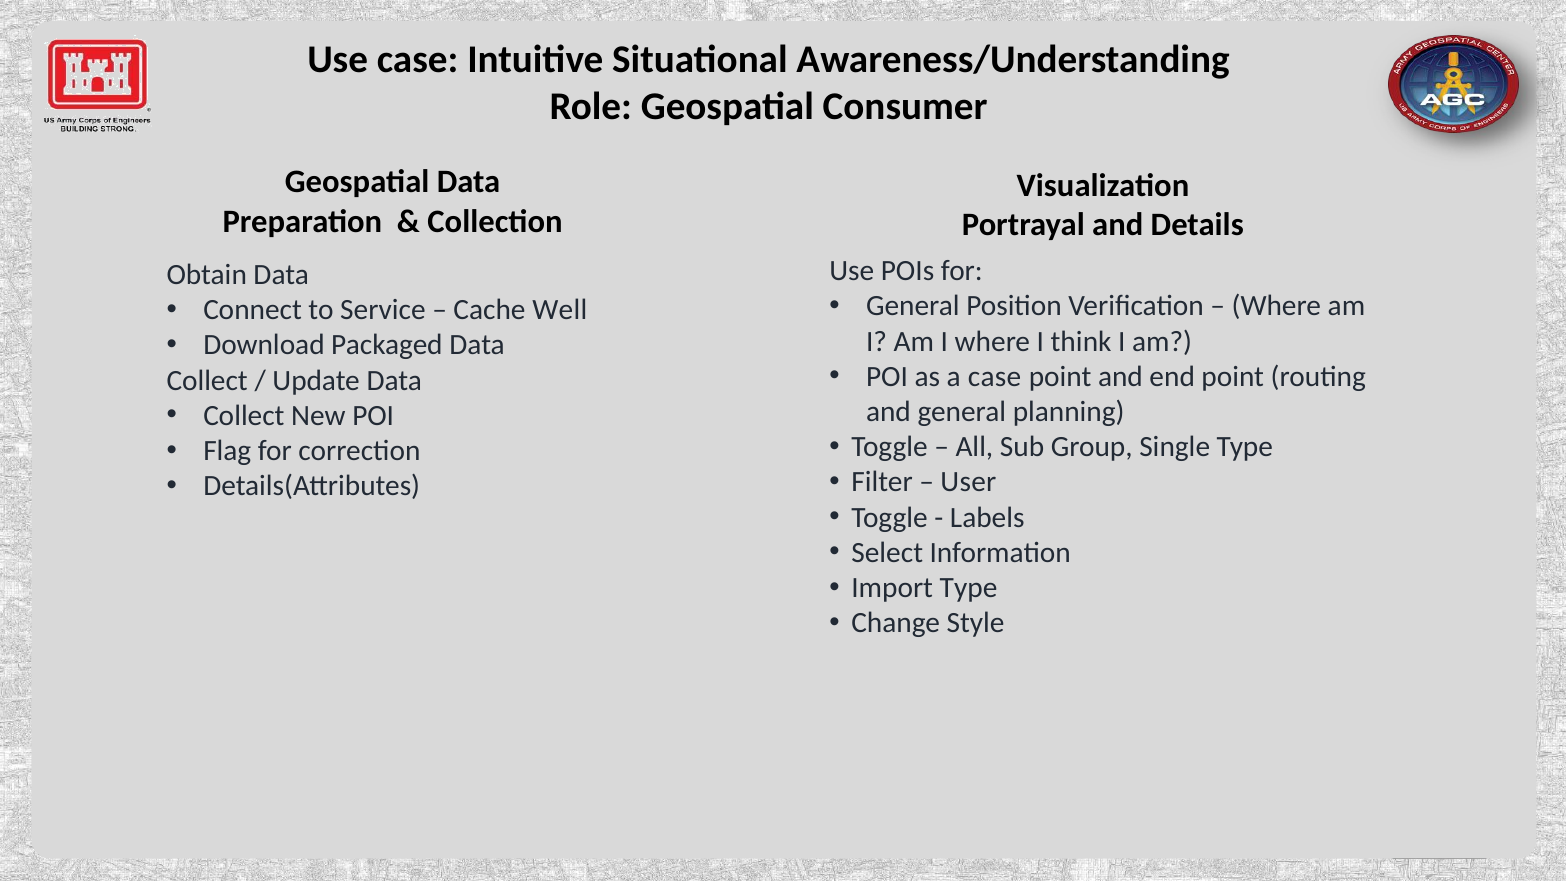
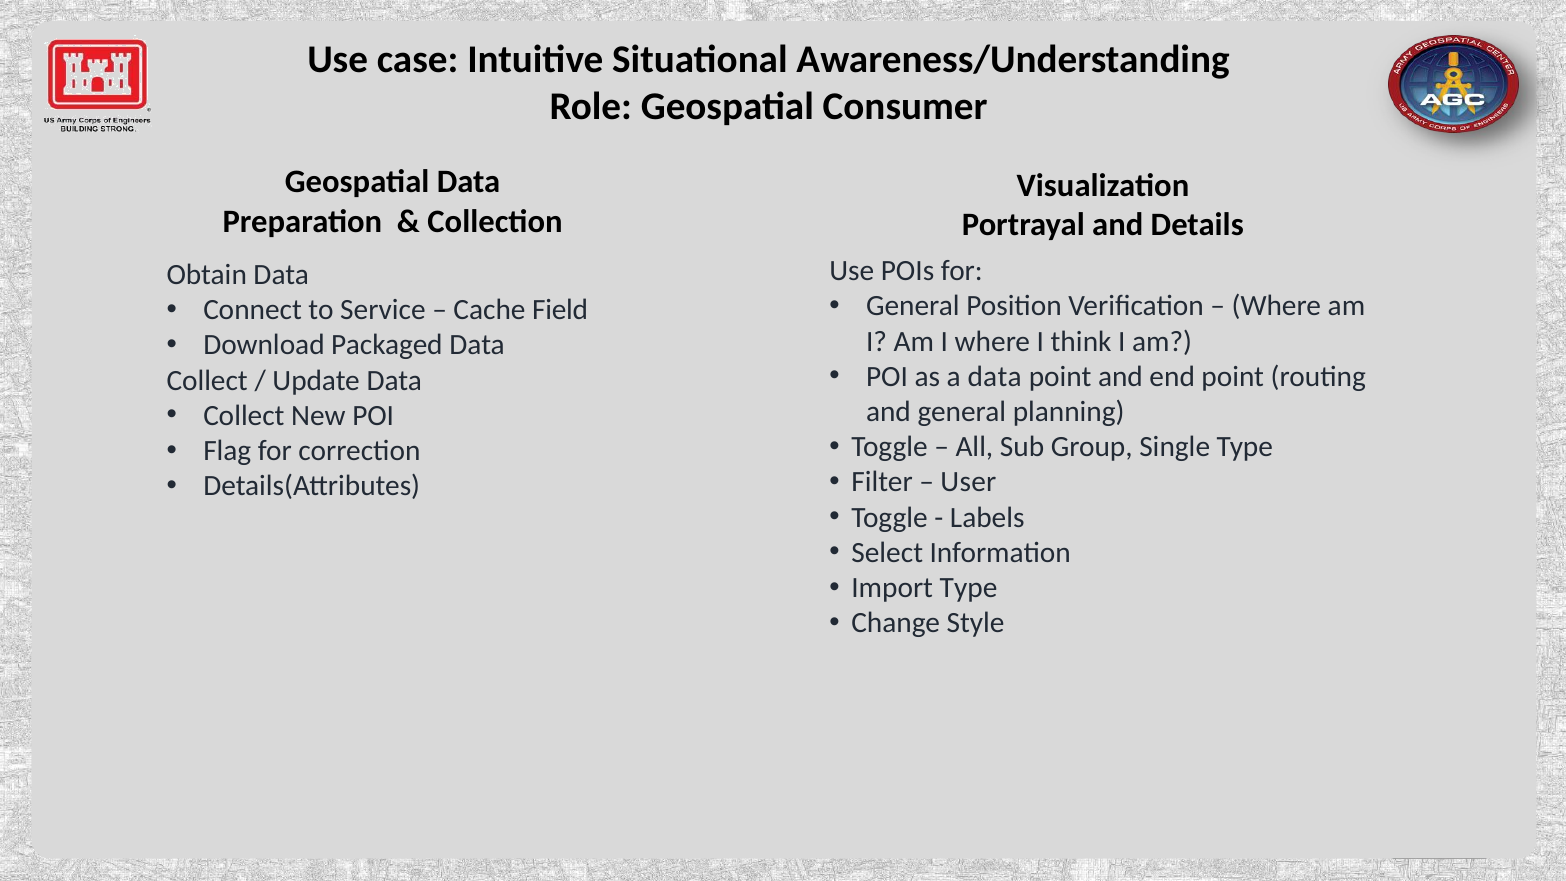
Well: Well -> Field (560, 310)
a case: case -> data (995, 377)
